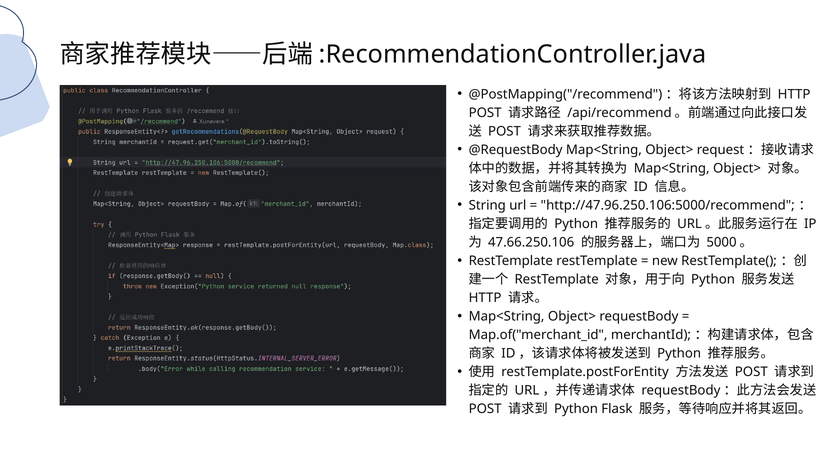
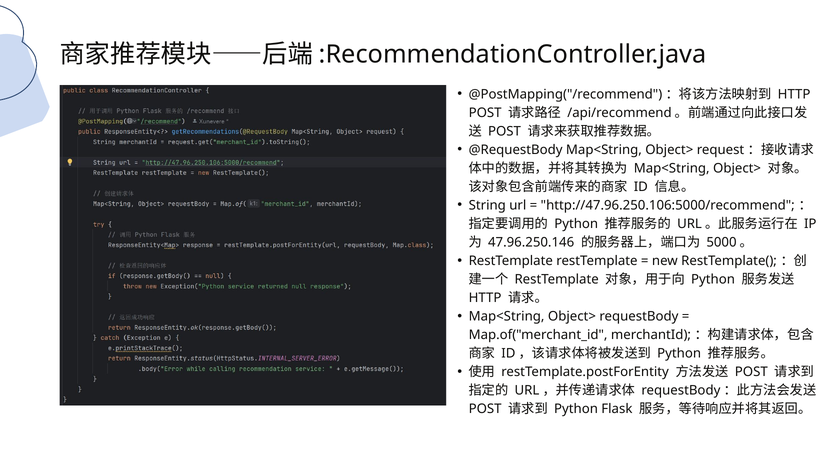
47.66.250.106: 47.66.250.106 -> 47.96.250.146 (531, 242)
